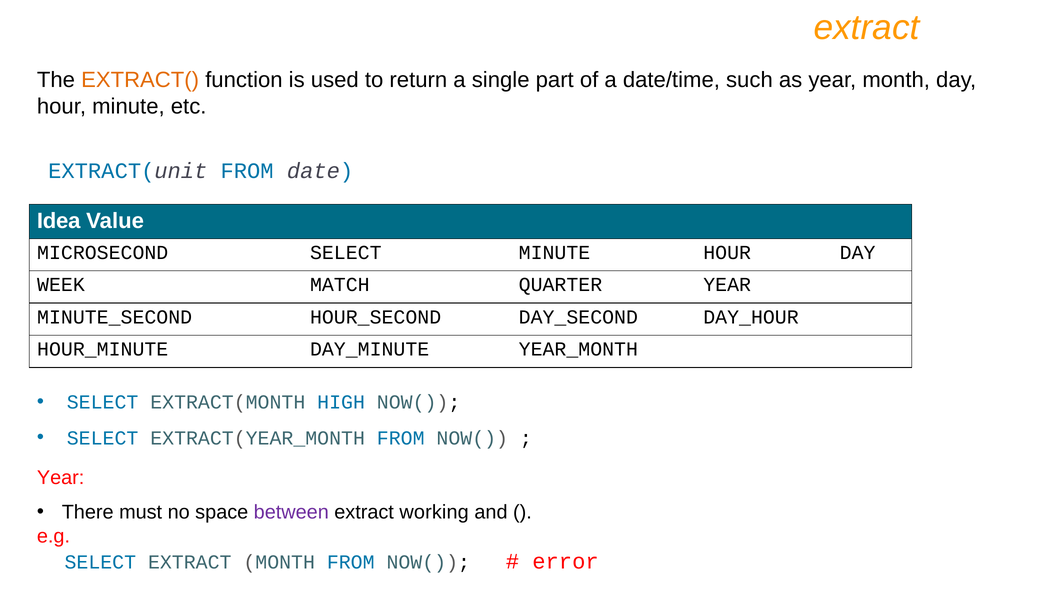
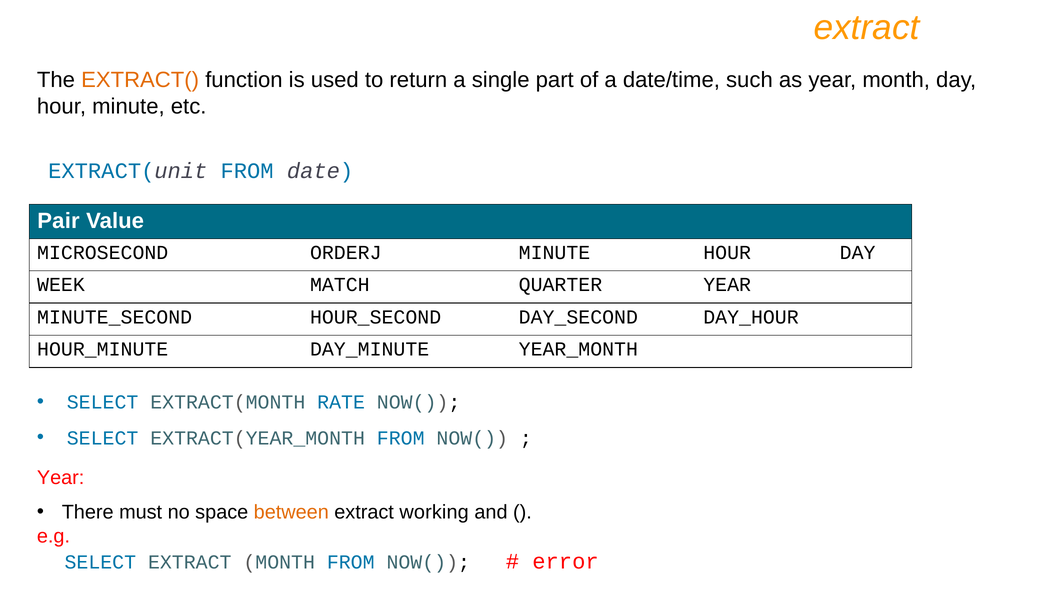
Idea: Idea -> Pair (58, 221)
MICROSECOND SELECT: SELECT -> ORDERJ (346, 253)
HIGH: HIGH -> RATE (341, 402)
between colour: purple -> orange (291, 513)
